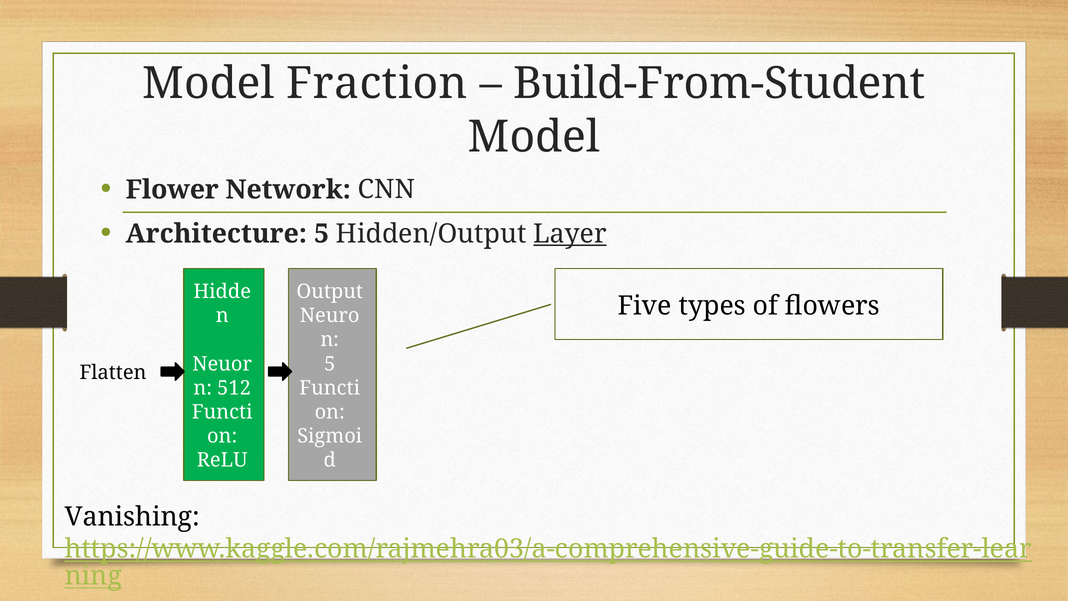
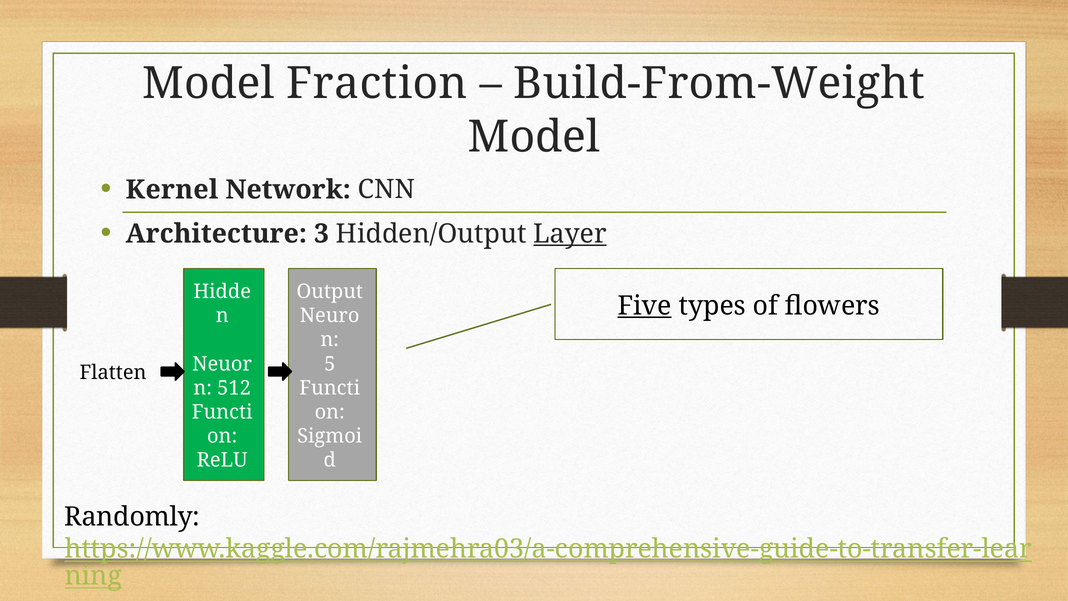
Build-From-Student: Build-From-Student -> Build-From-Weight (719, 84)
Flower: Flower -> Kernel (172, 190)
Architecture 5: 5 -> 3 (321, 234)
Five underline: none -> present (645, 306)
Vanishing: Vanishing -> Randomly (132, 517)
